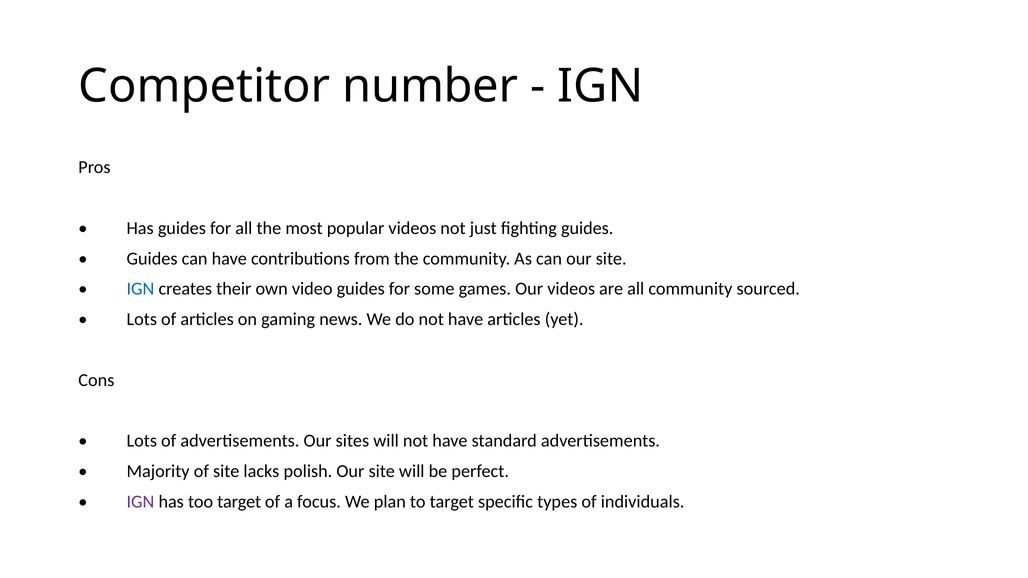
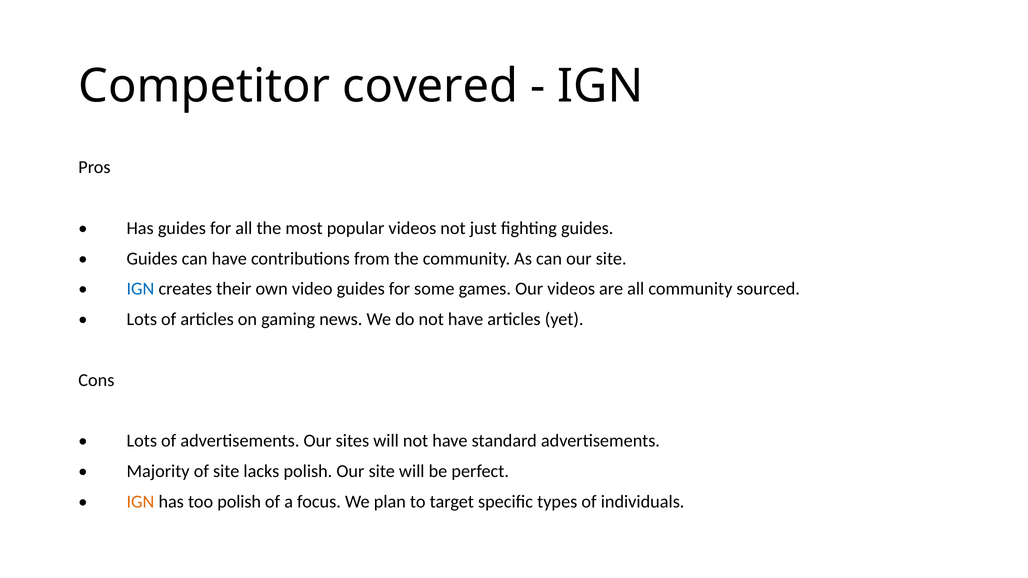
number: number -> covered (430, 86)
IGN colour: purple -> orange (140, 502)
too target: target -> polish (239, 502)
